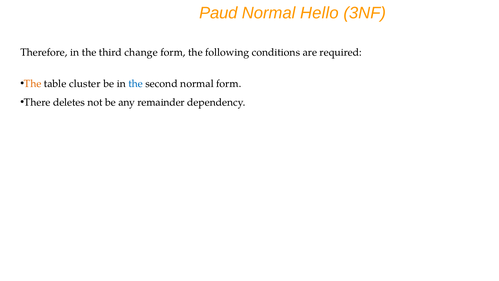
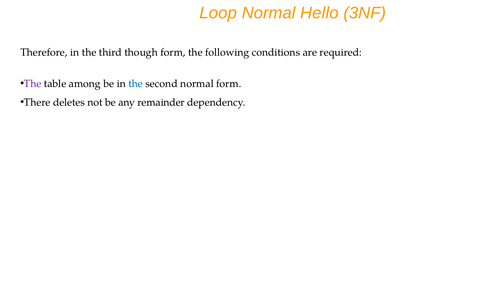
Paud: Paud -> Loop (218, 13)
change: change -> though (141, 52)
The colour: orange -> purple (33, 84)
cluster: cluster -> among (85, 84)
